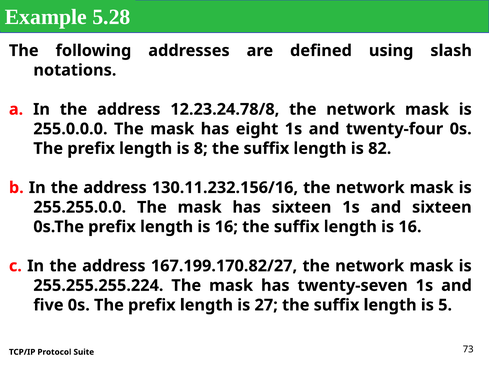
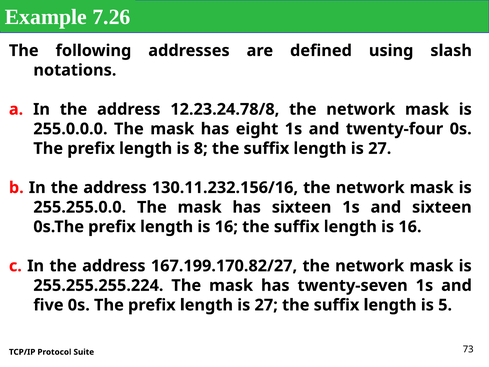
5.28: 5.28 -> 7.26 (111, 17)
suffix length is 82: 82 -> 27 (380, 148)
